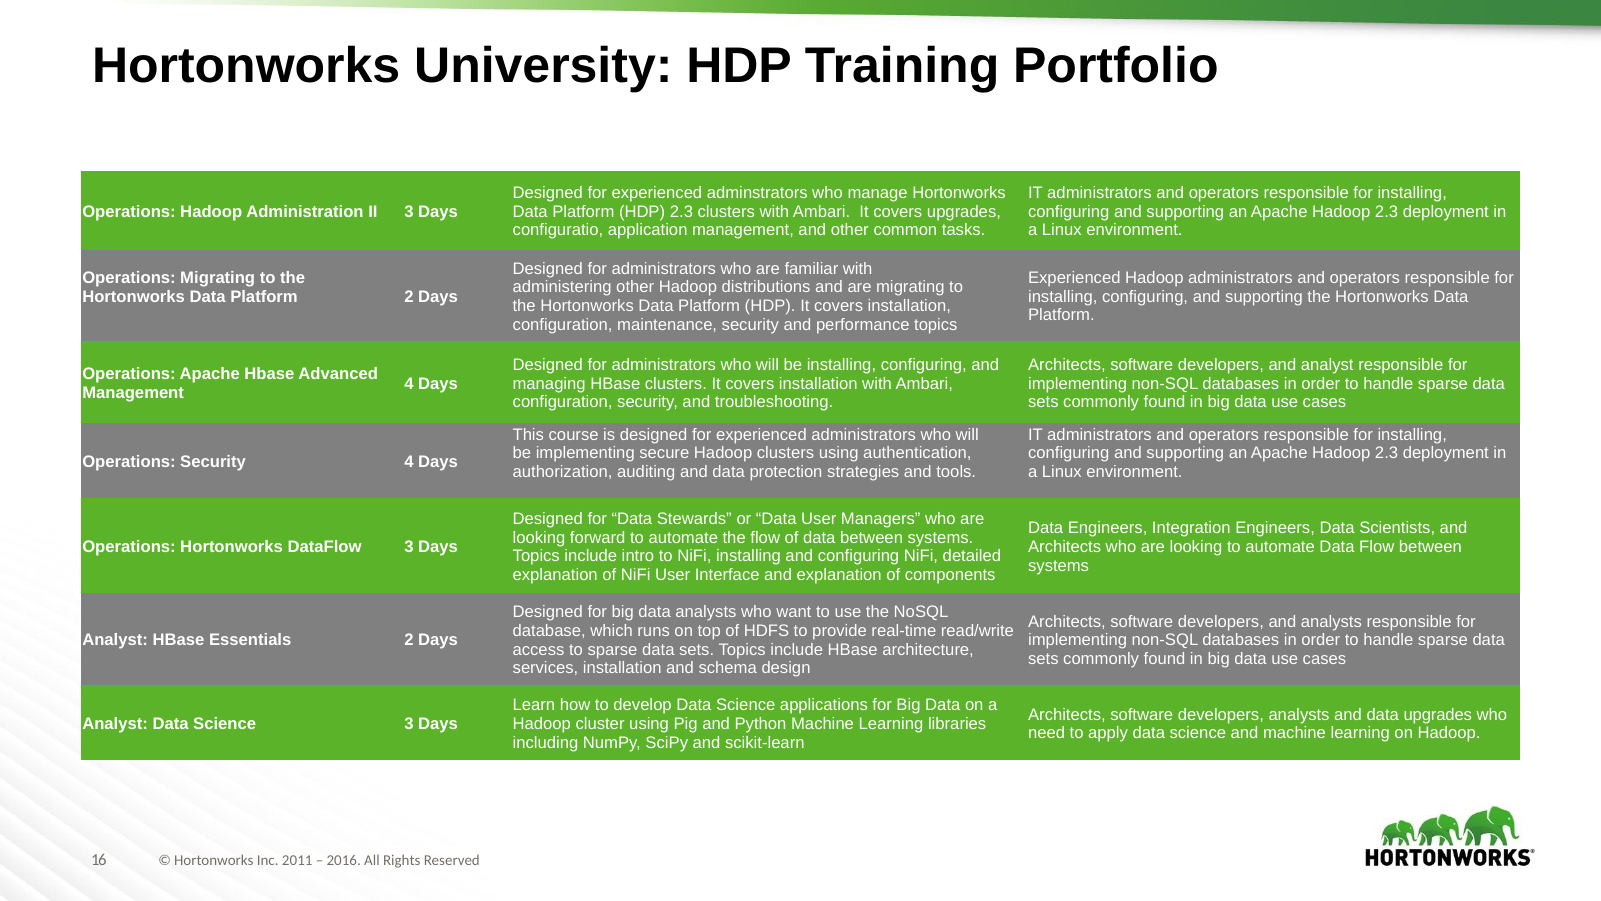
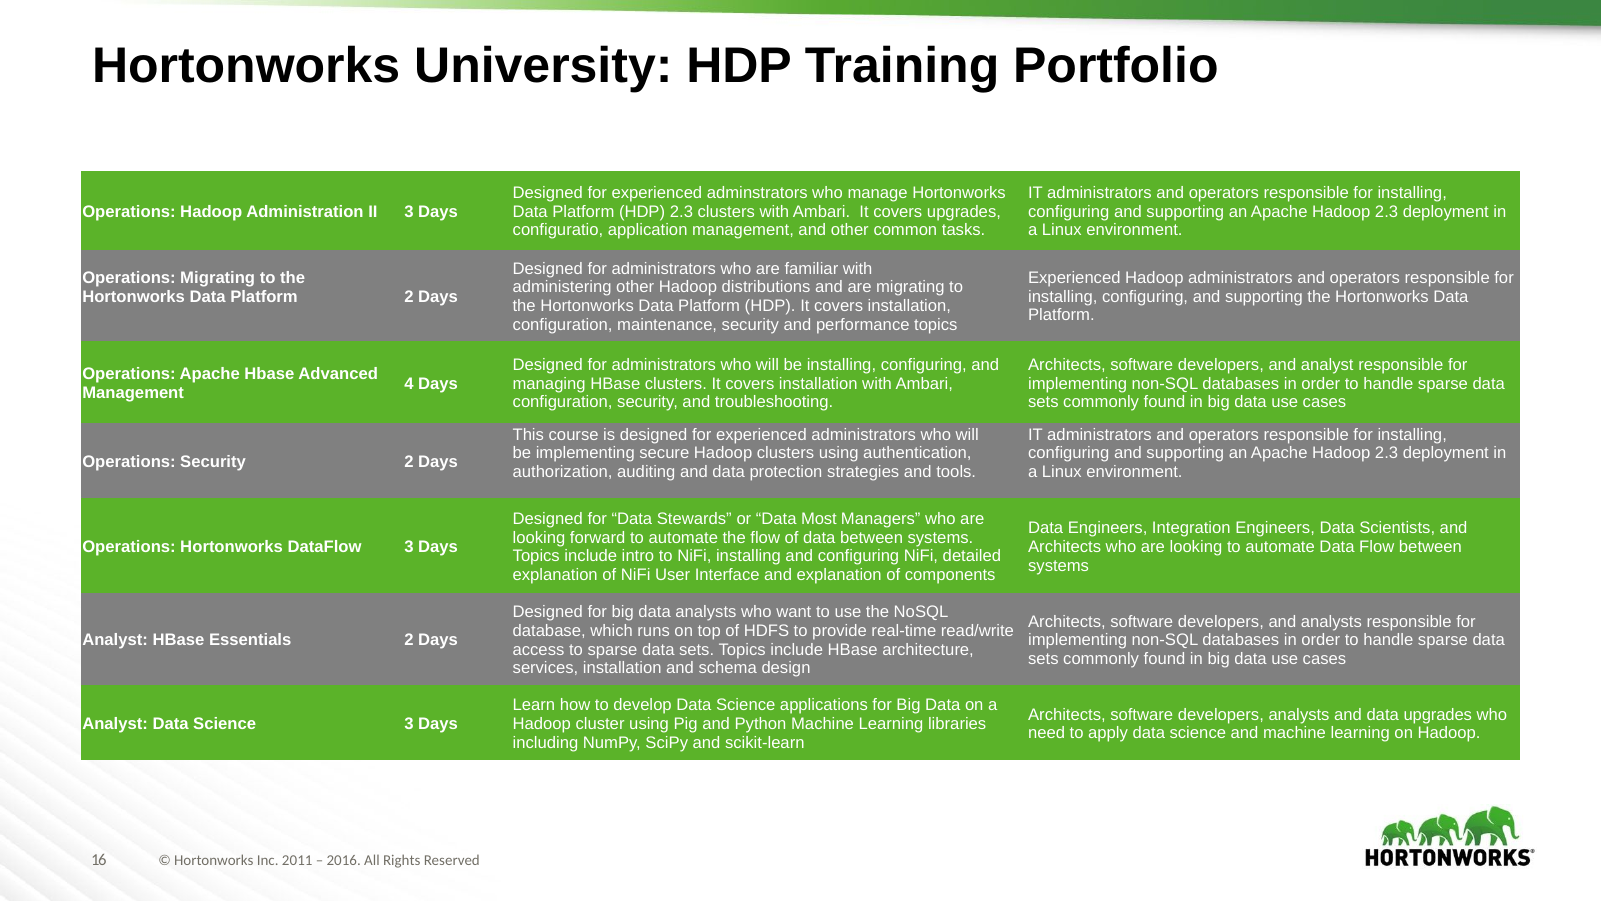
Security 4: 4 -> 2 (409, 462)
Data User: User -> Most (819, 519)
